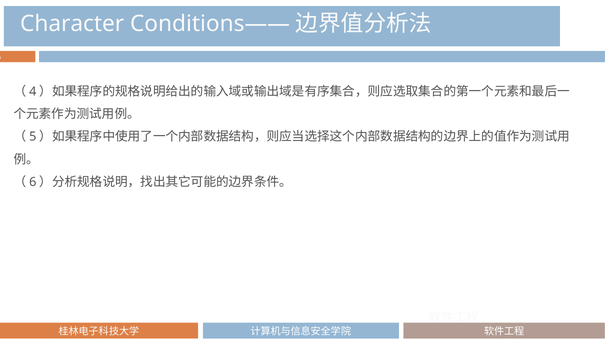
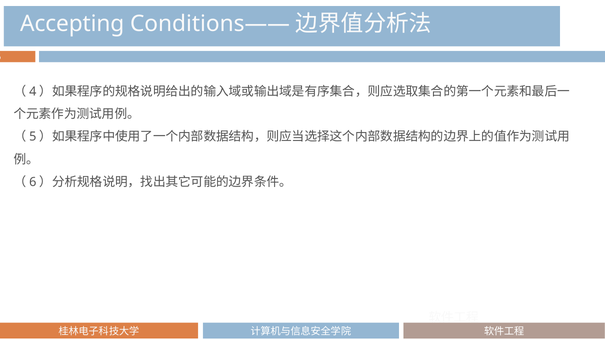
Character: Character -> Accepting (72, 24)
